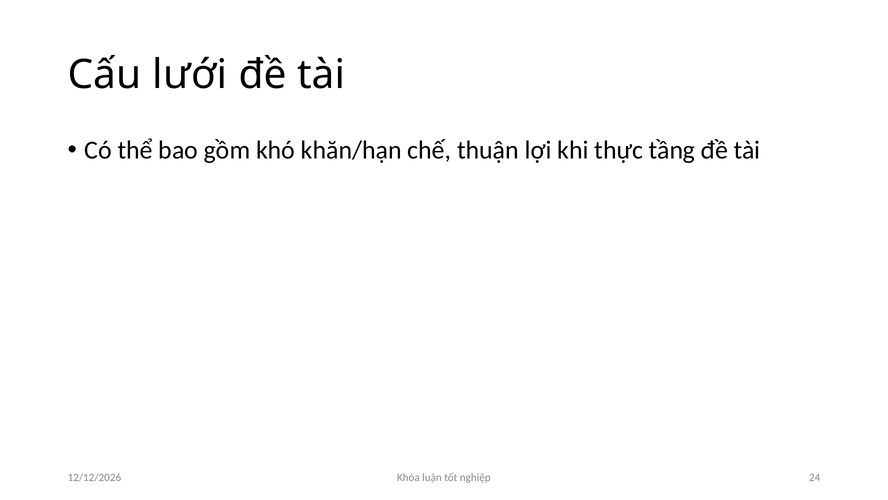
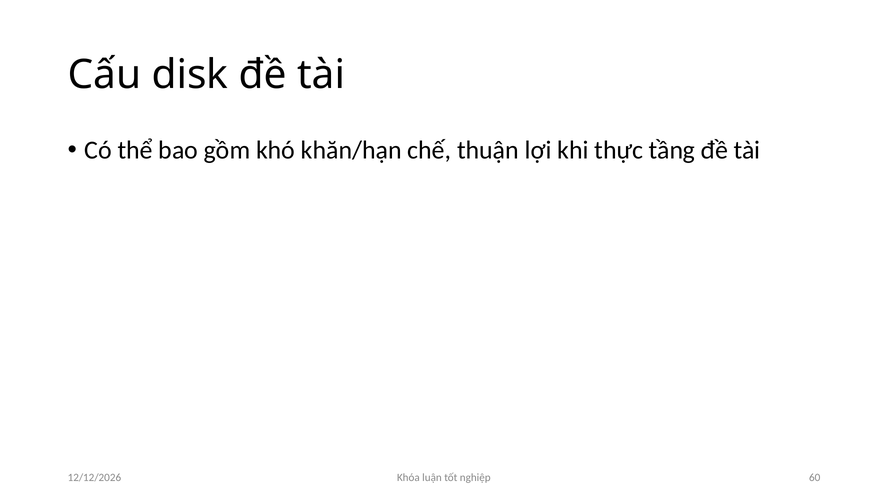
lưới: lưới -> disk (190, 75)
24: 24 -> 60 (815, 477)
